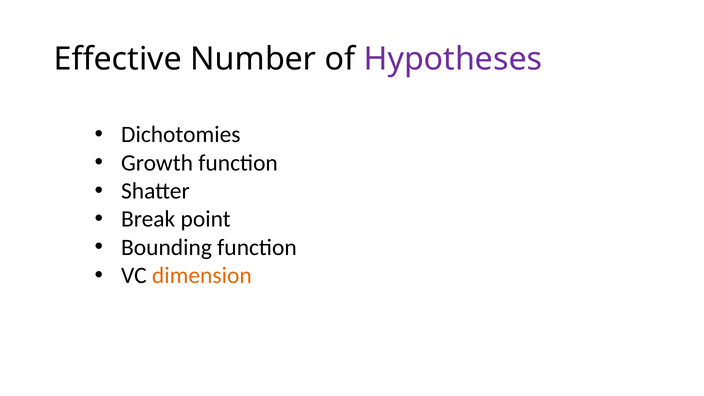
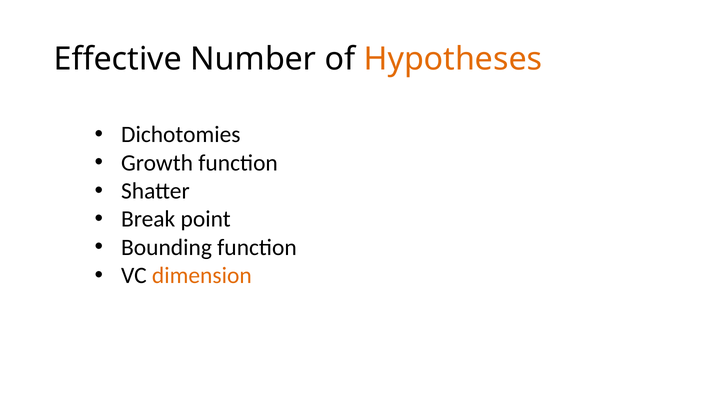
Hypotheses colour: purple -> orange (453, 59)
